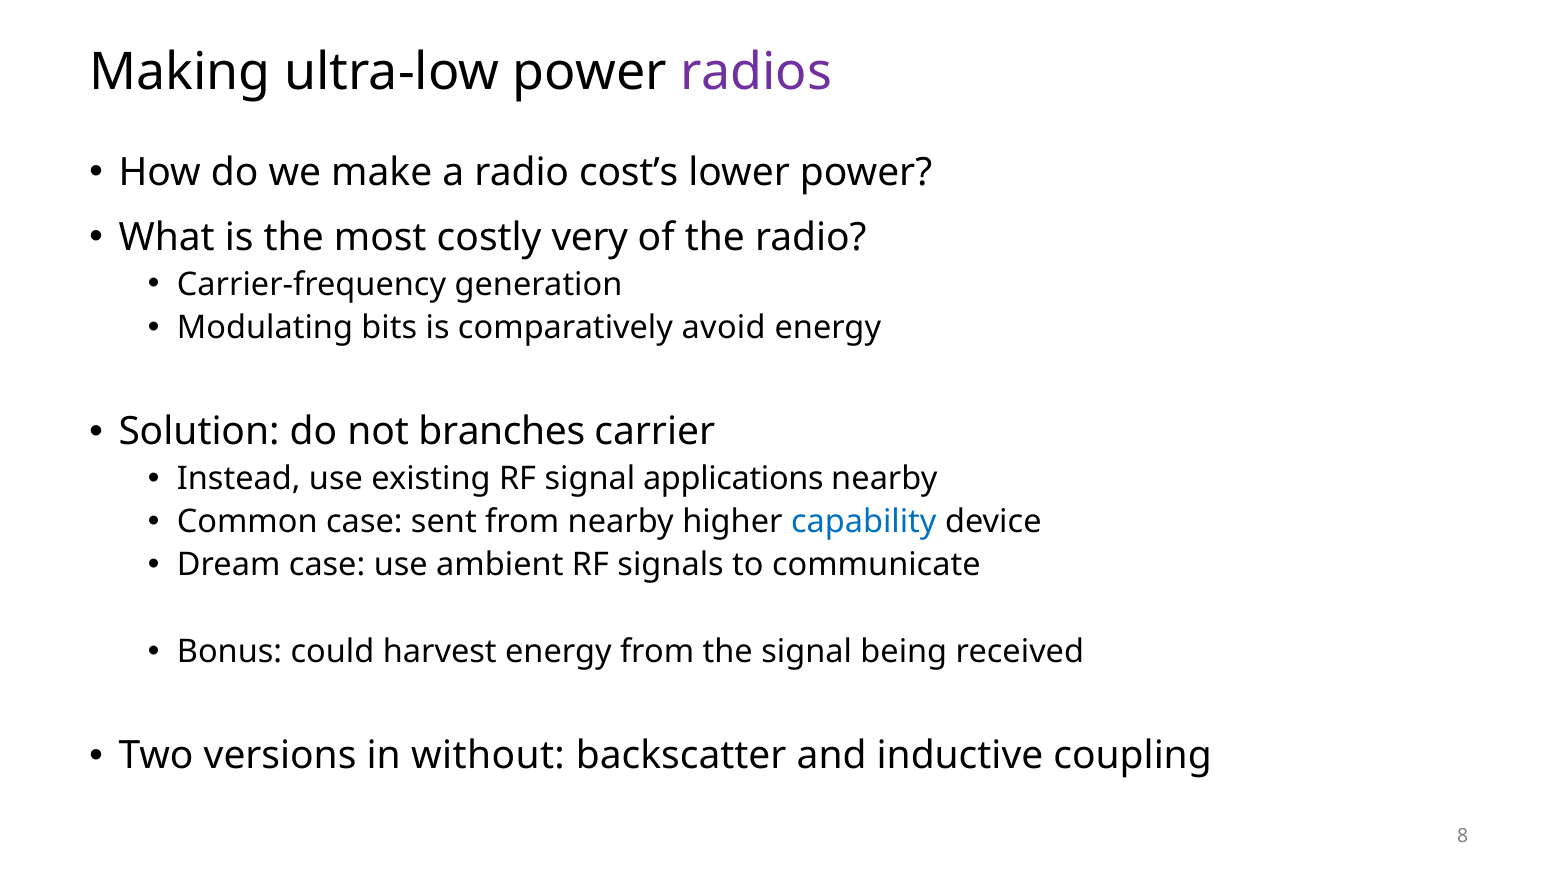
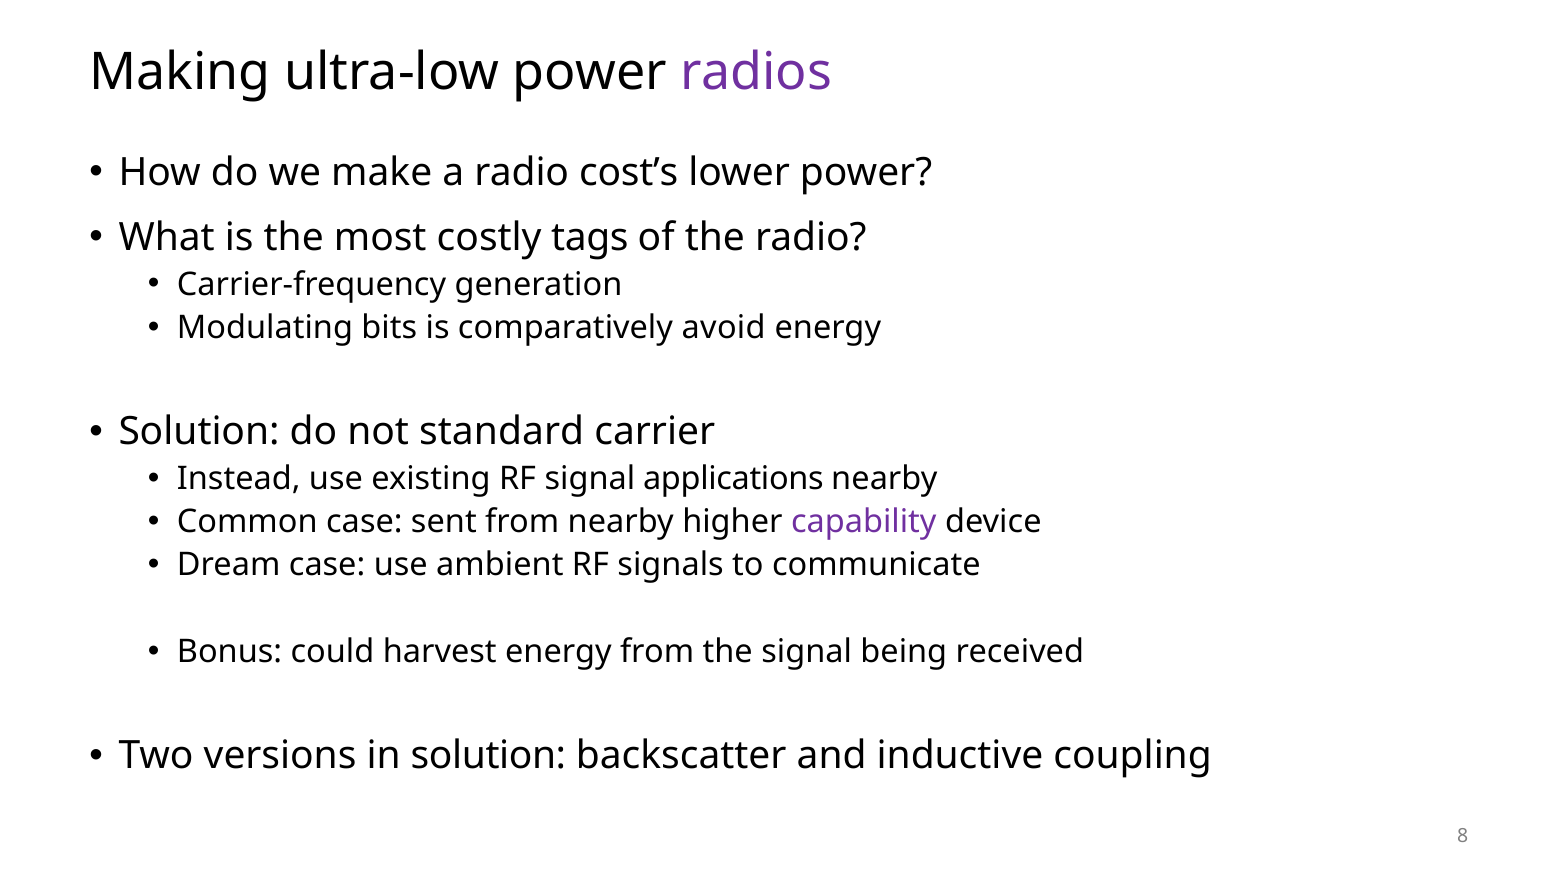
very: very -> tags (590, 237)
branches: branches -> standard (502, 432)
capability colour: blue -> purple (864, 522)
in without: without -> solution (488, 755)
